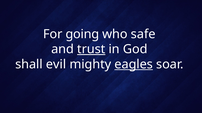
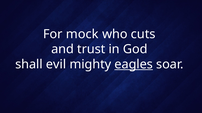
going: going -> mock (82, 34)
safe: safe -> cuts (143, 34)
trust underline: present -> none (91, 49)
